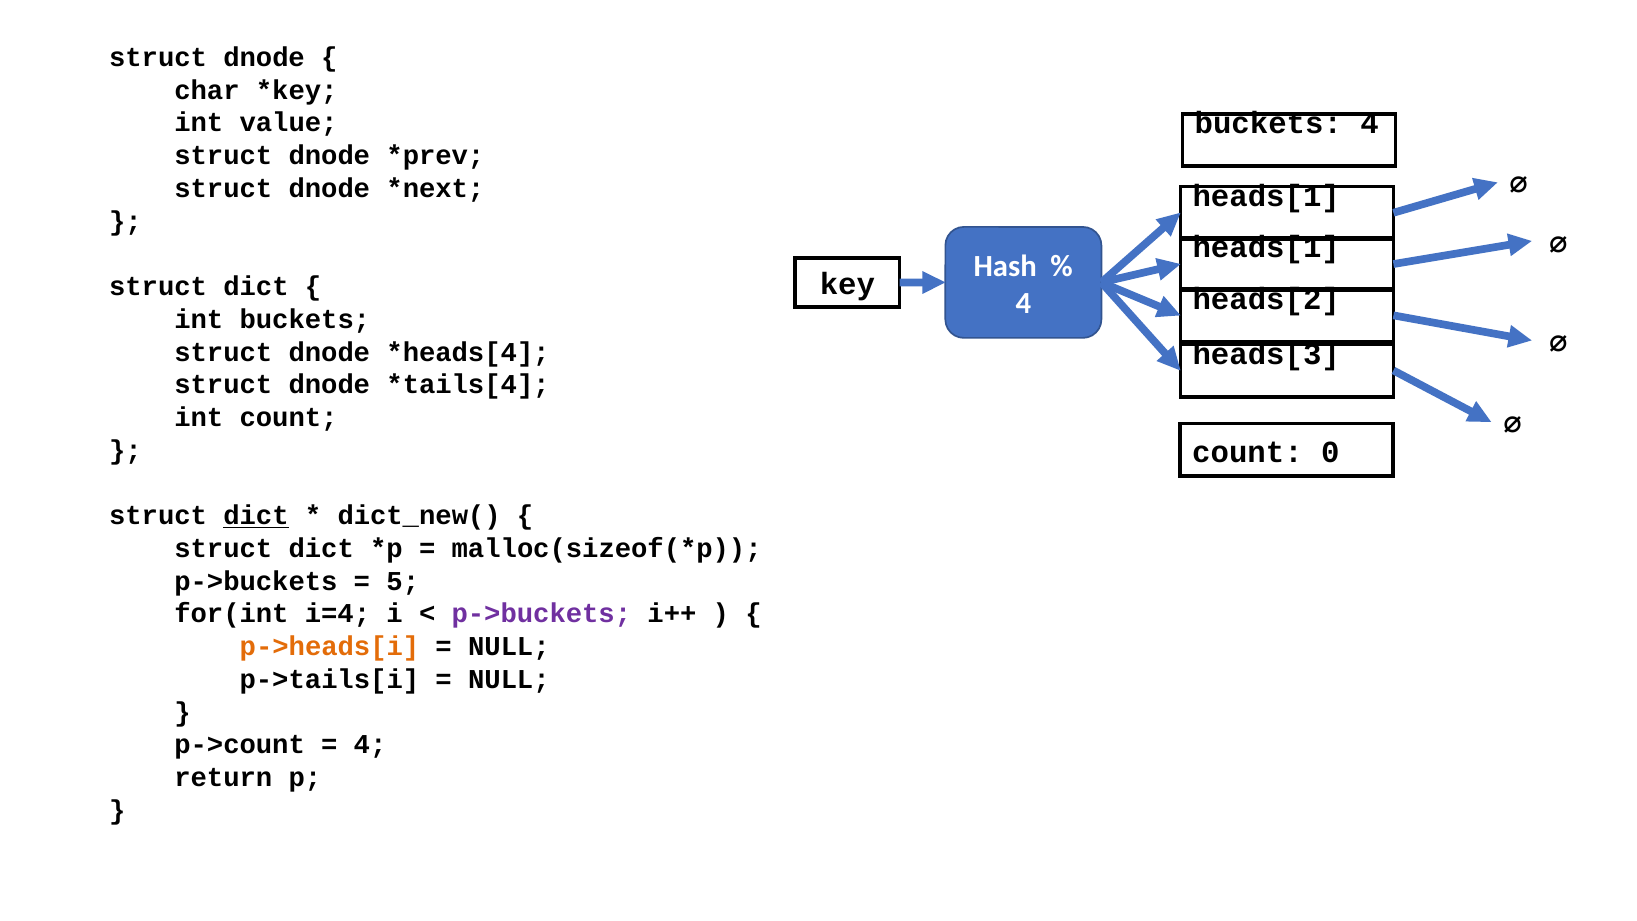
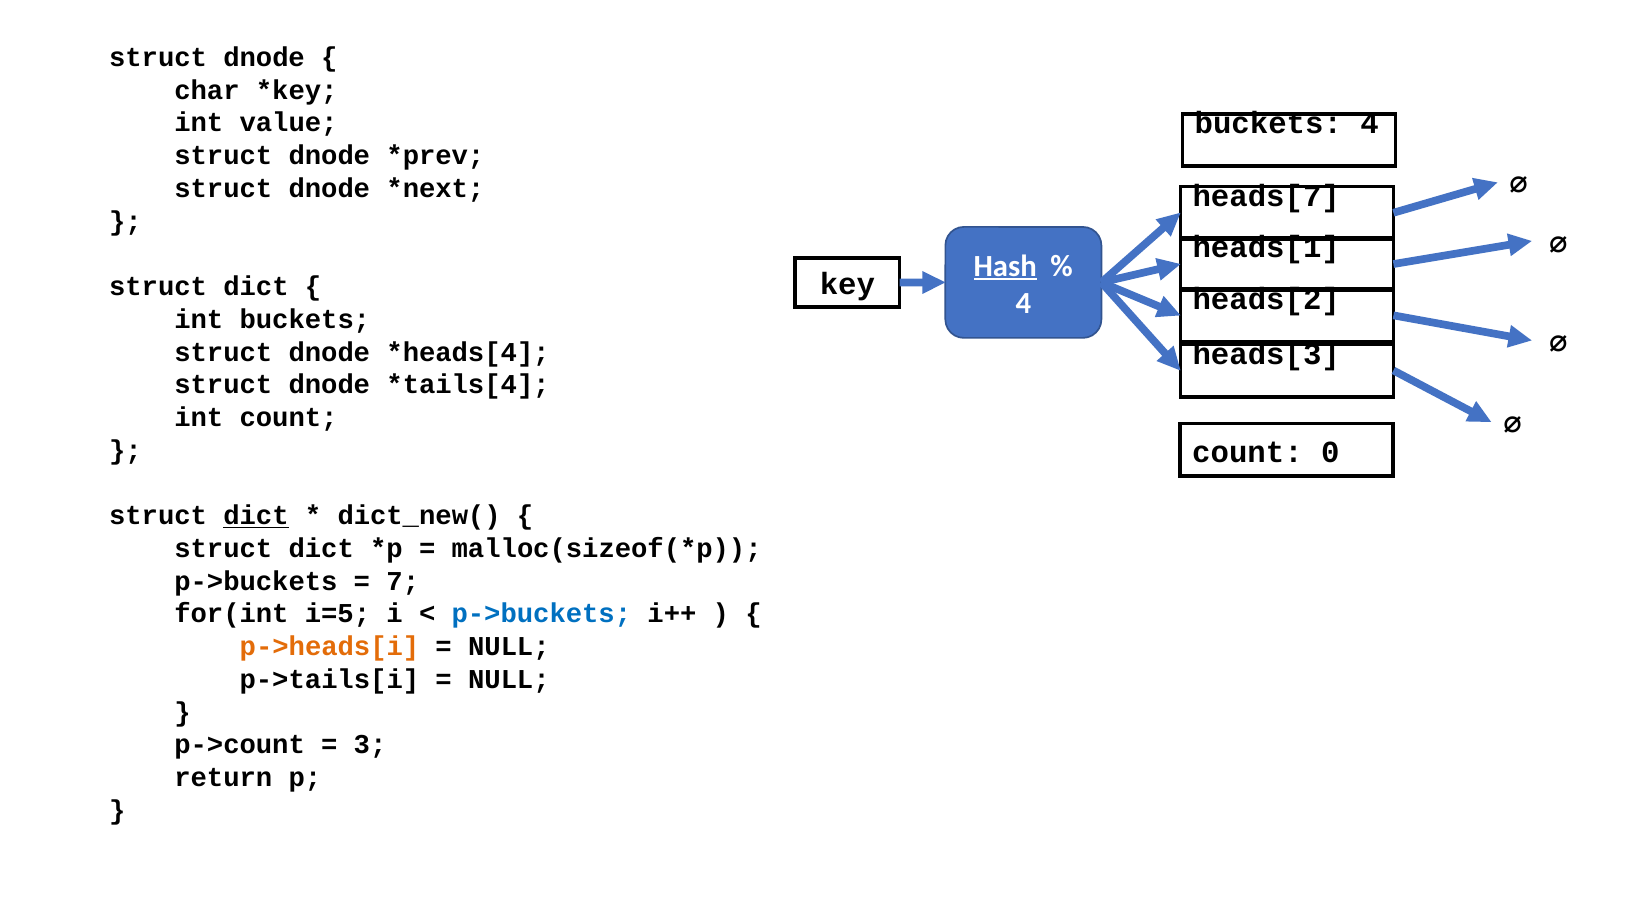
heads[1: heads[1 -> heads[7 (1266, 196)
Hash underline: none -> present (1005, 266)
5: 5 -> 7 (403, 581)
i=4: i=4 -> i=5 (338, 614)
p->buckets colour: purple -> blue (541, 614)
4: 4 -> 3 (370, 745)
